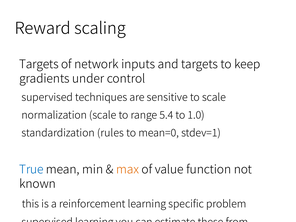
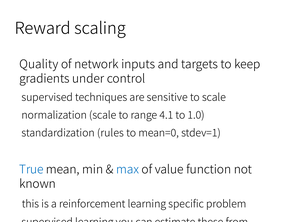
Targets: Targets -> Quality (39, 64)
5.4: 5.4 -> 4.1 (166, 115)
max colour: orange -> blue (128, 170)
